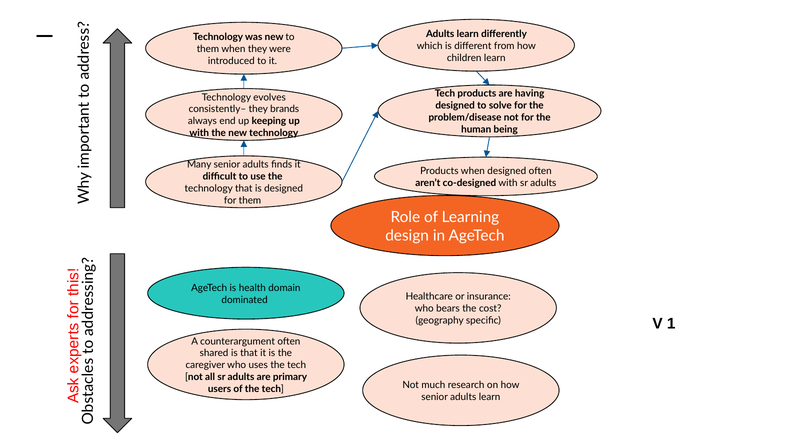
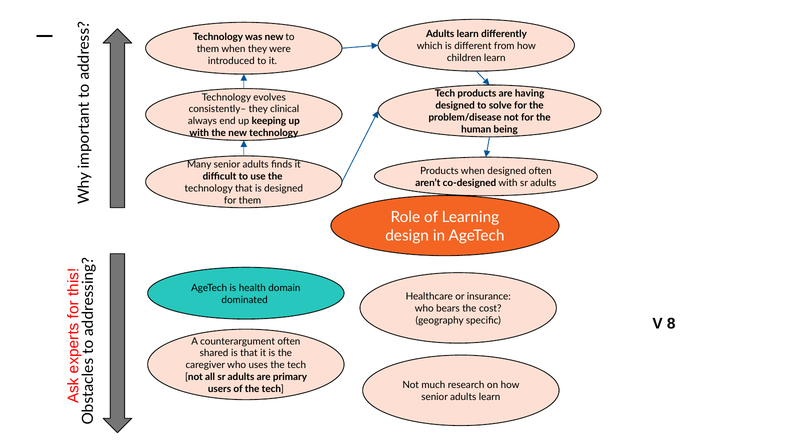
brands: brands -> clinical (285, 109)
1: 1 -> 8 (671, 323)
